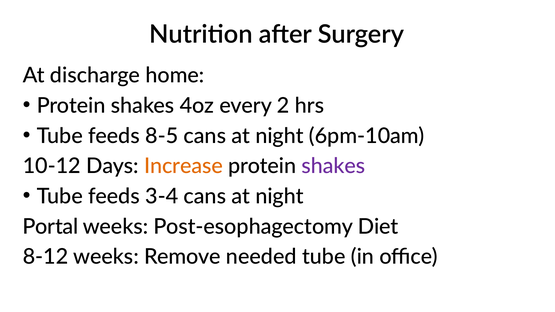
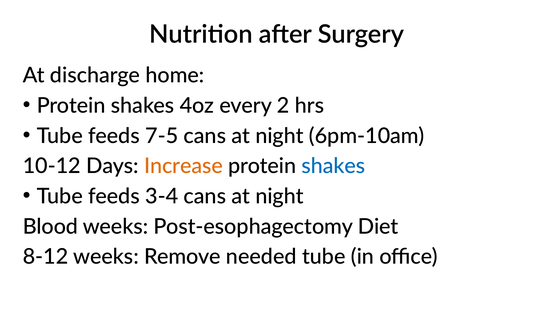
8-5: 8-5 -> 7-5 (162, 136)
shakes colour: purple -> blue (333, 166)
Portal: Portal -> Blood (50, 227)
